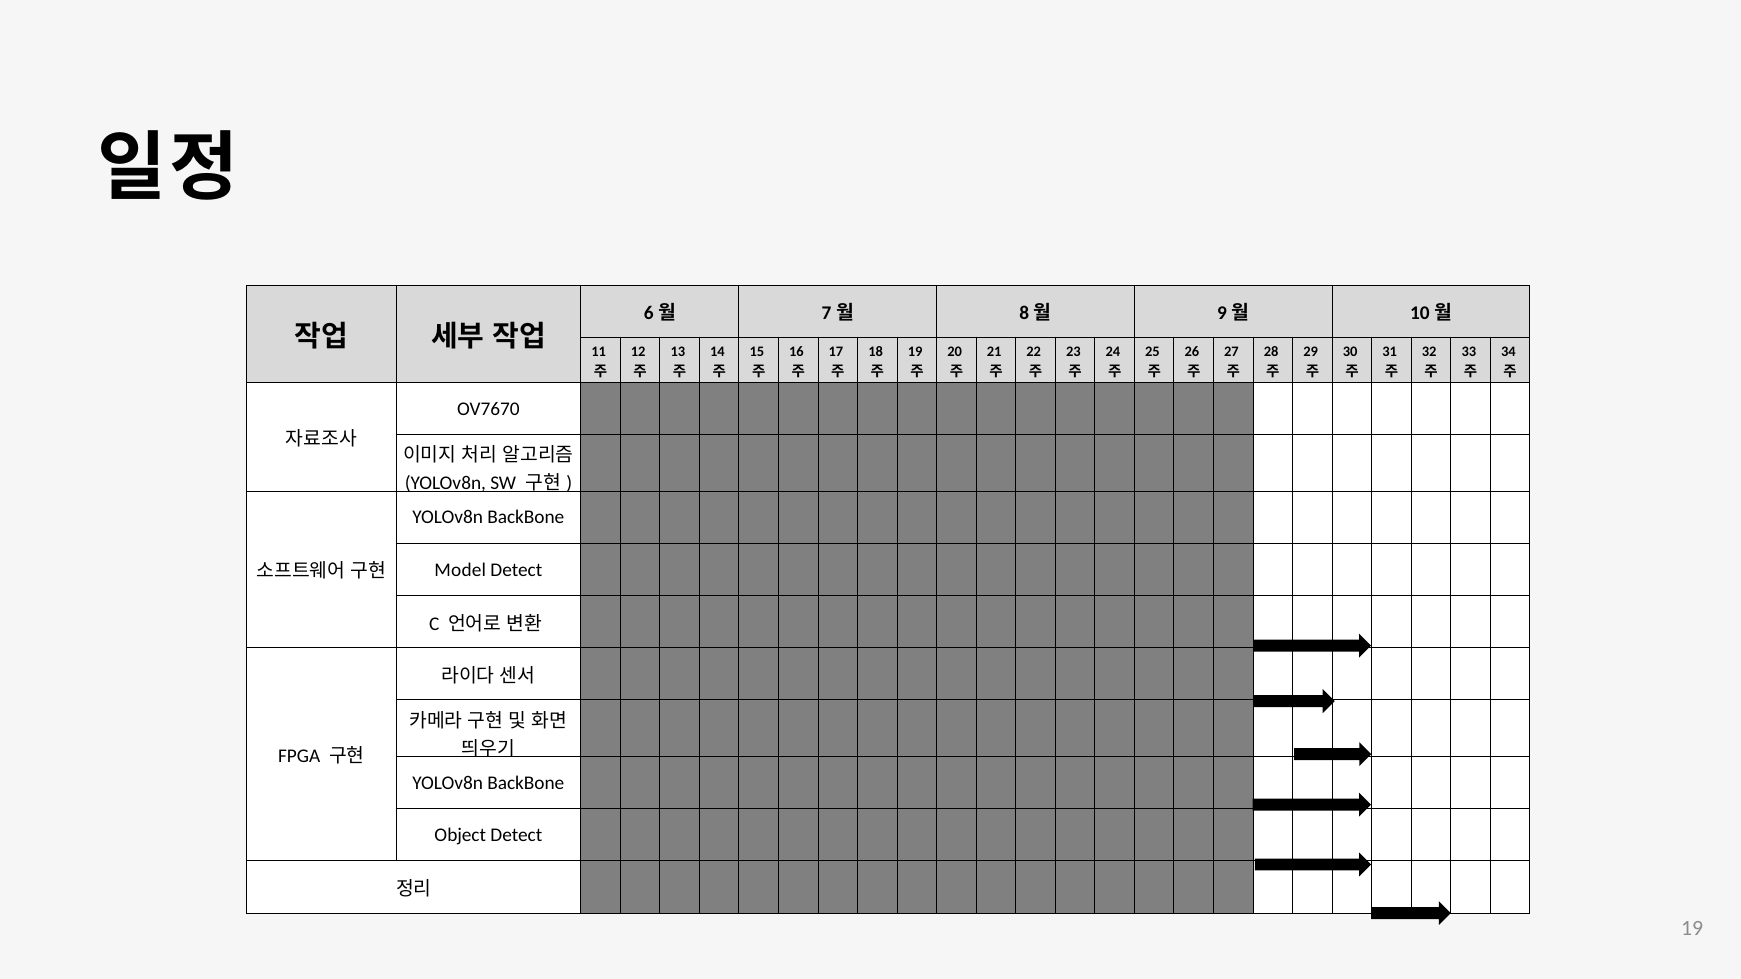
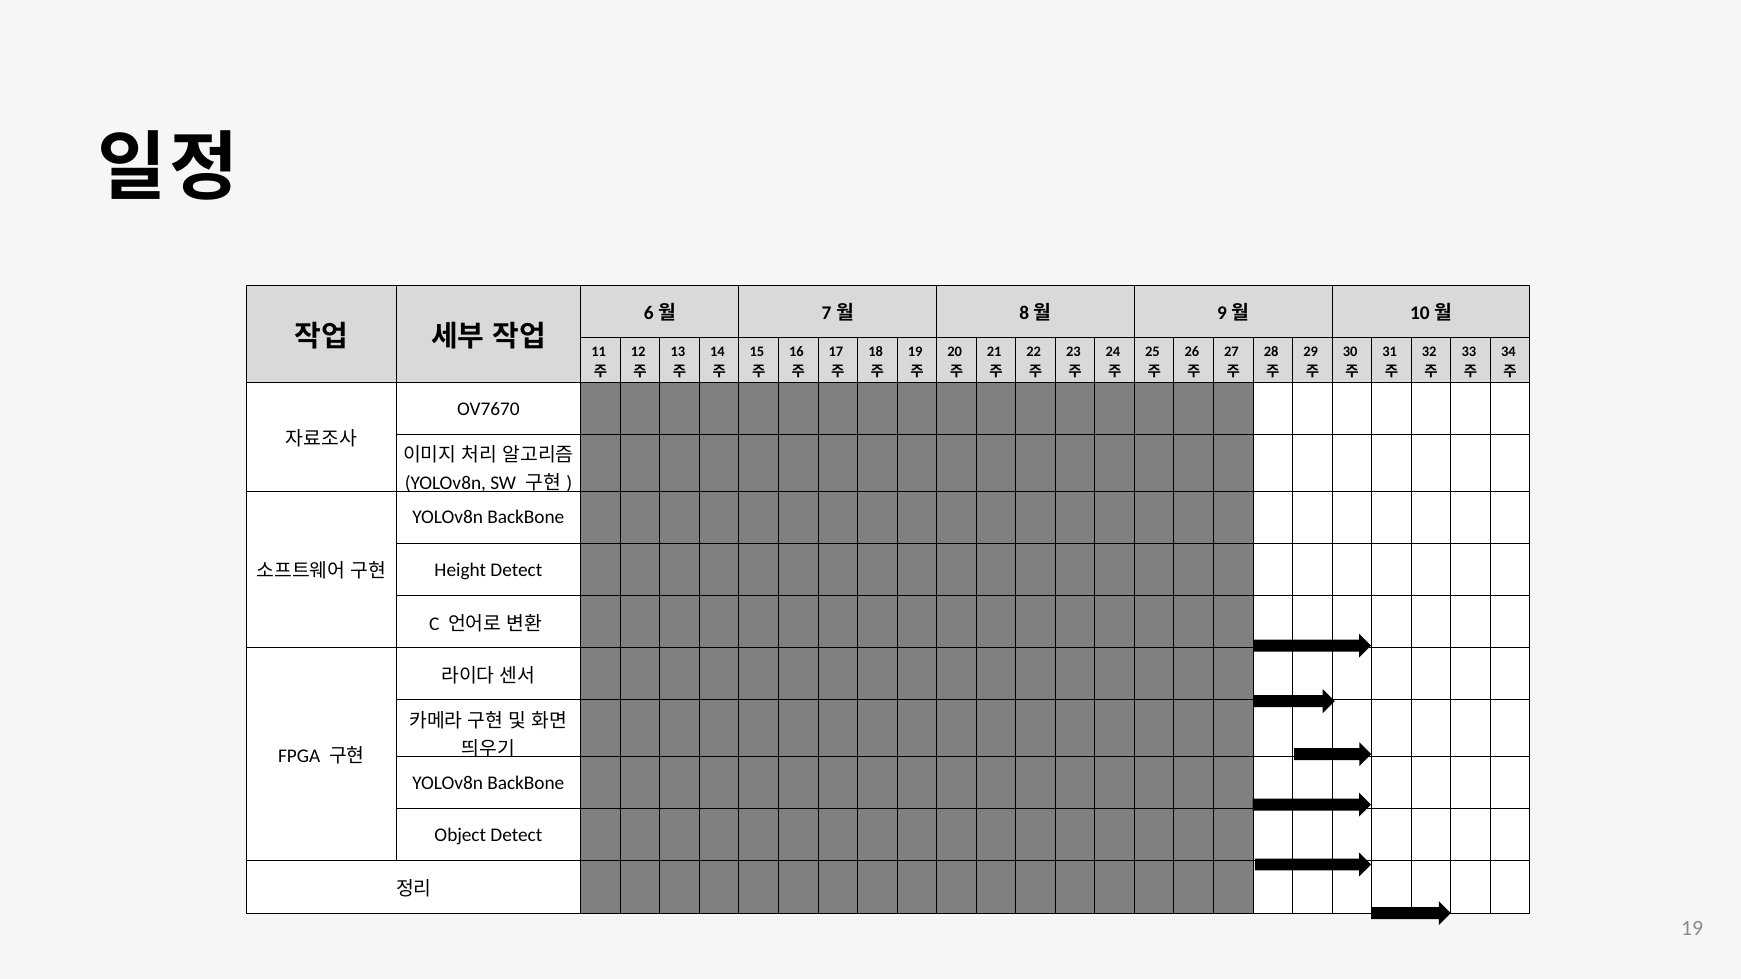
Model: Model -> Height (460, 570)
